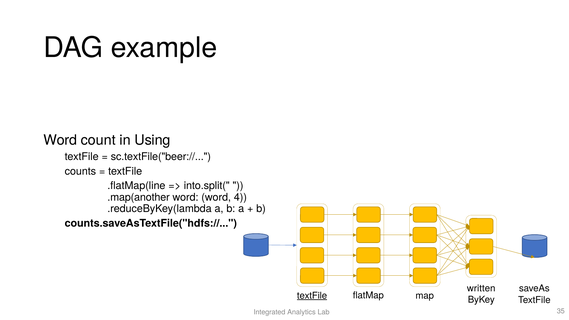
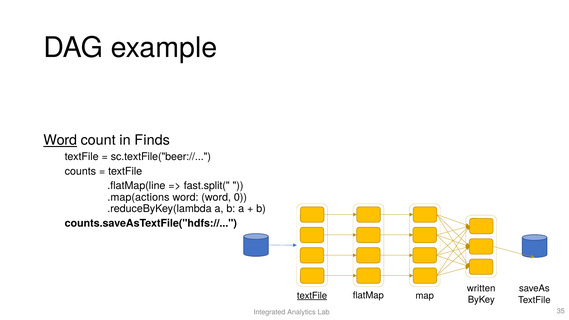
Word underline: none -> present (60, 140)
Using: Using -> Finds (152, 140)
into.split(: into.split( -> fast.split( (207, 186)
.map(another: .map(another -> .map(actions (138, 197)
4: 4 -> 0 (240, 197)
